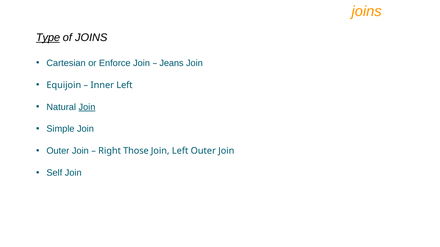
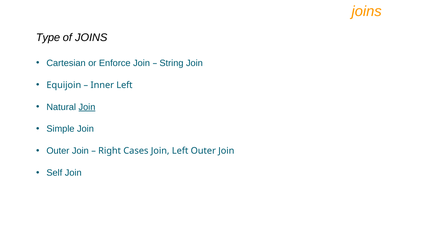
Type underline: present -> none (48, 38)
Jeans: Jeans -> String (171, 63)
Those: Those -> Cases (136, 151)
